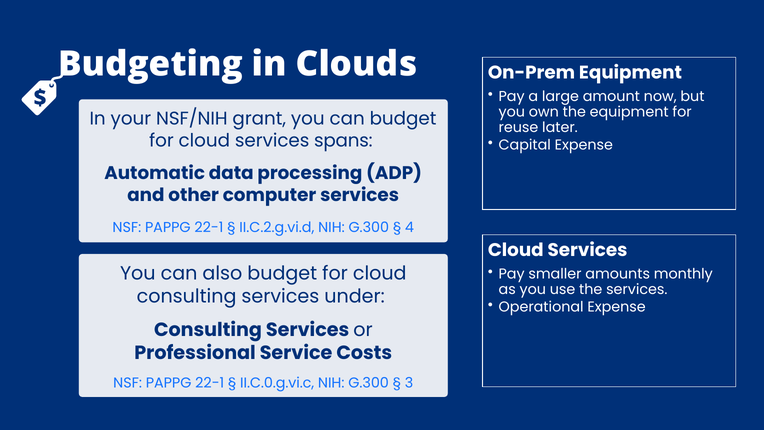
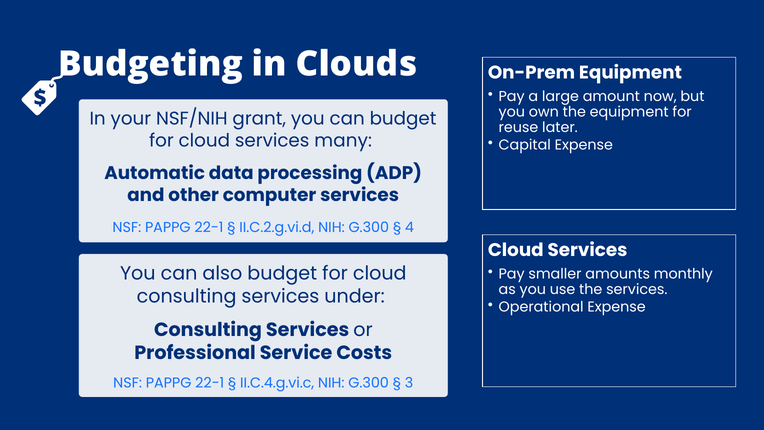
spans: spans -> many (343, 140)
II.C.0.g.vi.c: II.C.0.g.vi.c -> II.C.4.g.vi.c (277, 383)
